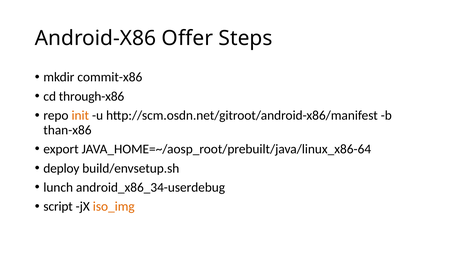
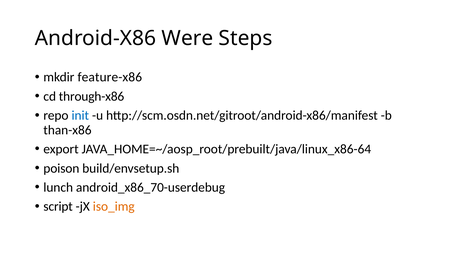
Offer: Offer -> Were (187, 38)
commit-x86: commit-x86 -> feature-x86 (110, 77)
init colour: orange -> blue (80, 116)
deploy: deploy -> poison (61, 168)
android_x86_34-userdebug: android_x86_34-userdebug -> android_x86_70-userdebug (151, 187)
